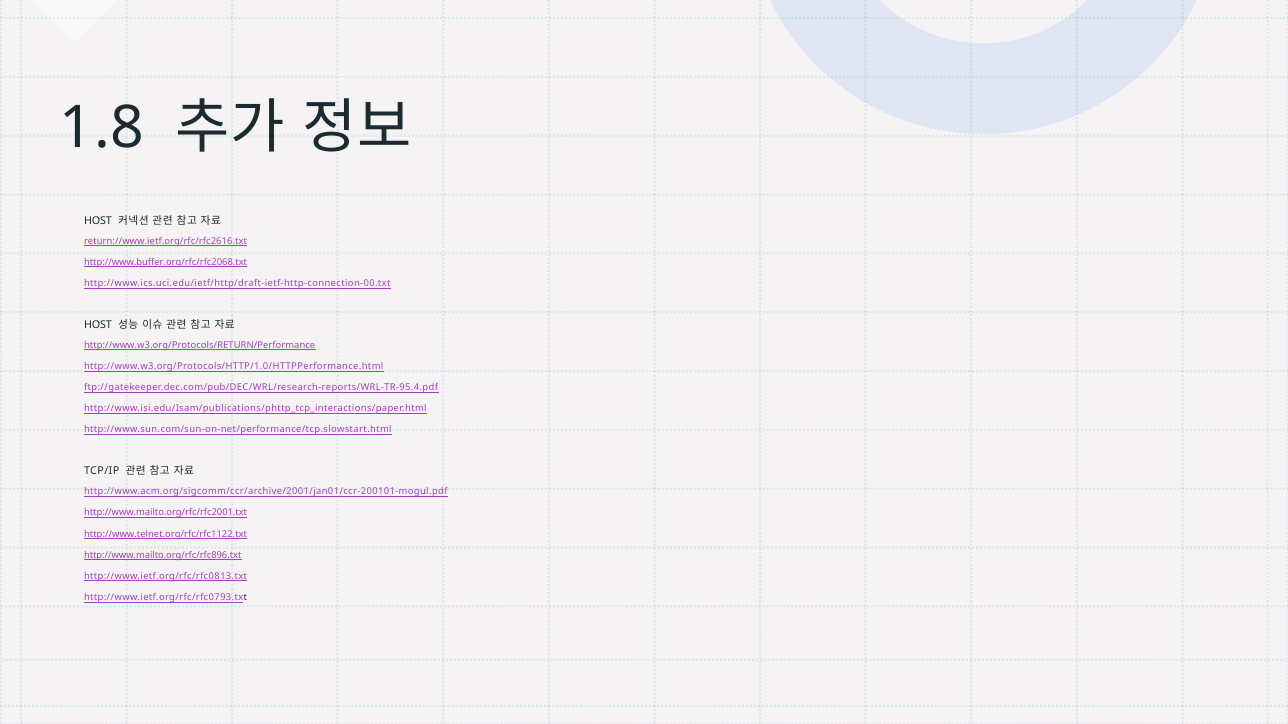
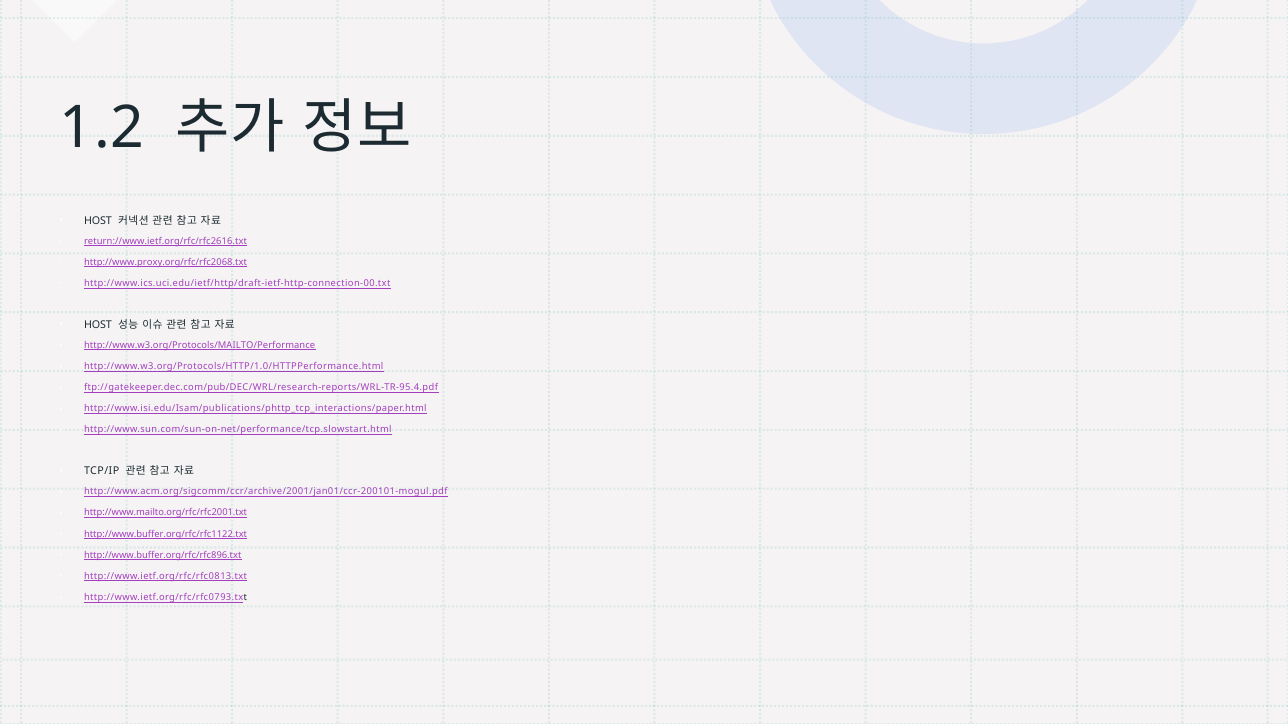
1.8: 1.8 -> 1.2 (102, 128)
http://www.buffer.org/rfc/rfc2068.txt: http://www.buffer.org/rfc/rfc2068.txt -> http://www.proxy.org/rfc/rfc2068.txt (166, 262)
http://www.w3.org/Protocols/RETURN/Performance: http://www.w3.org/Protocols/RETURN/Performance -> http://www.w3.org/Protocols/MAILTO/Performance (200, 346)
http://www.telnet.org/rfc/rfc1122.txt: http://www.telnet.org/rfc/rfc1122.txt -> http://www.buffer.org/rfc/rfc1122.txt (166, 534)
http://www.mailto.org/rfc/rfc896.txt: http://www.mailto.org/rfc/rfc896.txt -> http://www.buffer.org/rfc/rfc896.txt (163, 556)
